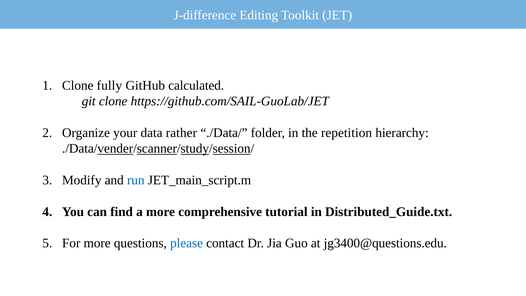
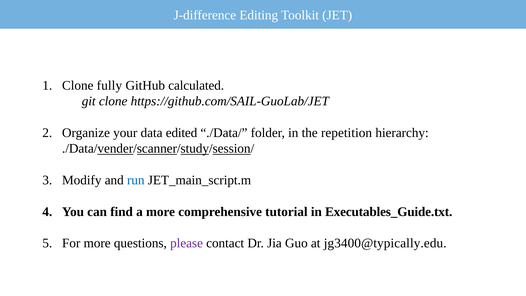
rather: rather -> edited (182, 133)
Distributed_Guide.txt: Distributed_Guide.txt -> Executables_Guide.txt (389, 212)
please colour: blue -> purple (187, 243)
jg3400@questions.edu: jg3400@questions.edu -> jg3400@typically.edu (385, 243)
